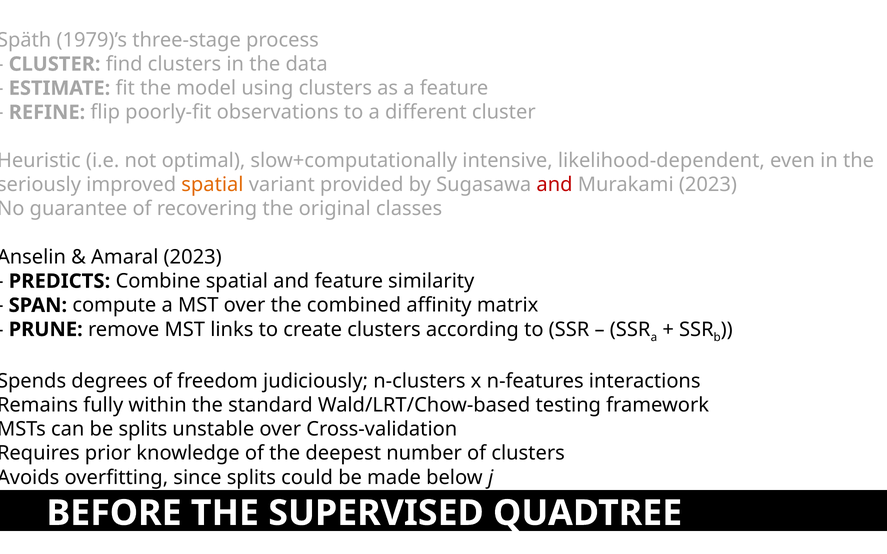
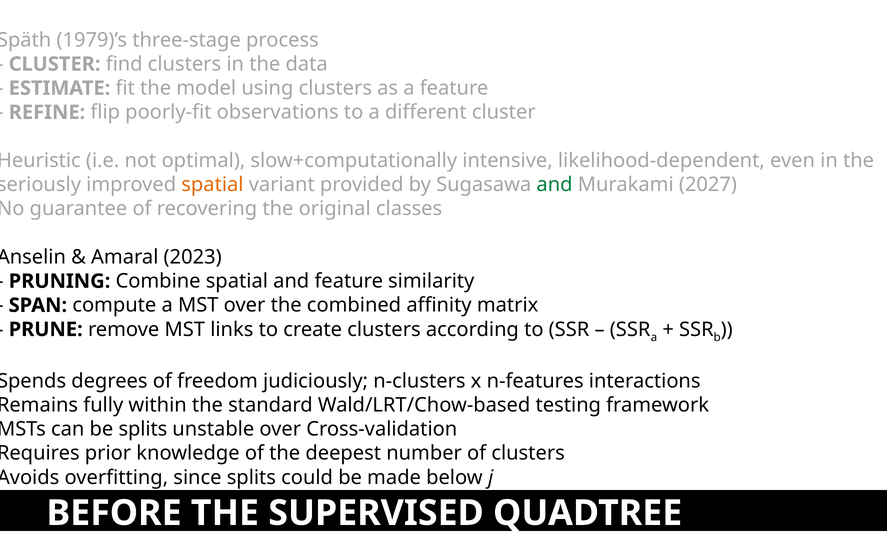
and colour: red -> green (555, 185)
Murakami 2023: 2023 -> 2027 (708, 185)
PREDICTS: PREDICTS -> PRUNING (60, 281)
